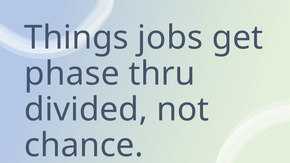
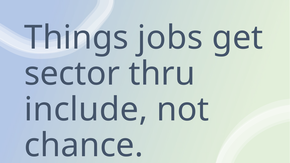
phase: phase -> sector (72, 74)
divided: divided -> include (86, 110)
